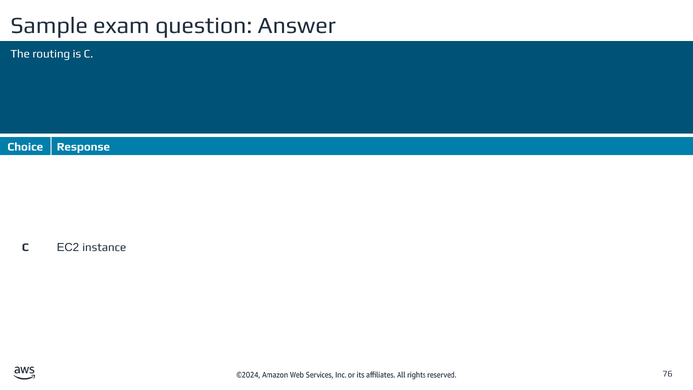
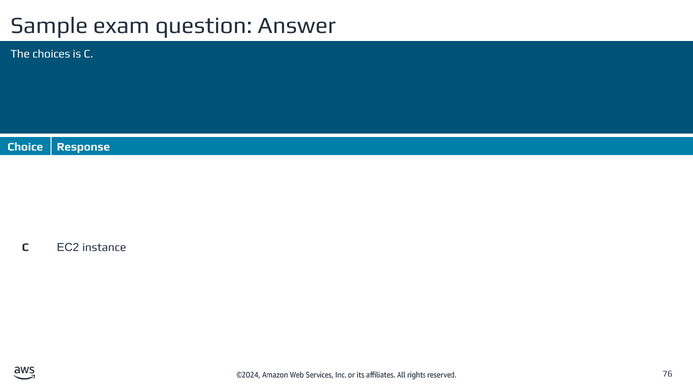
routing: routing -> choices (51, 54)
